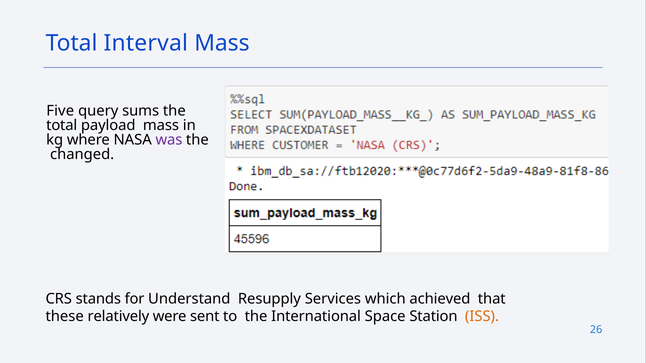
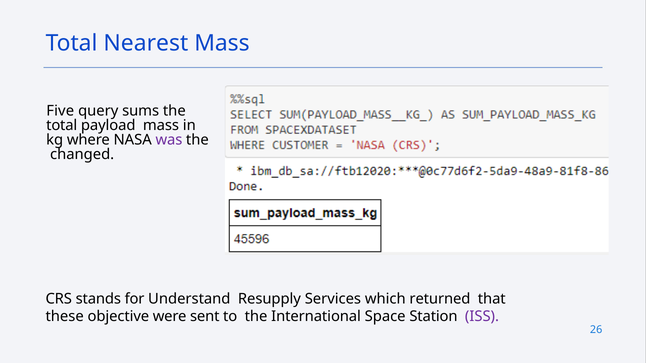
Interval: Interval -> Nearest (146, 43)
achieved: achieved -> returned (440, 299)
relatively: relatively -> objective (118, 317)
ISS colour: orange -> purple (482, 317)
